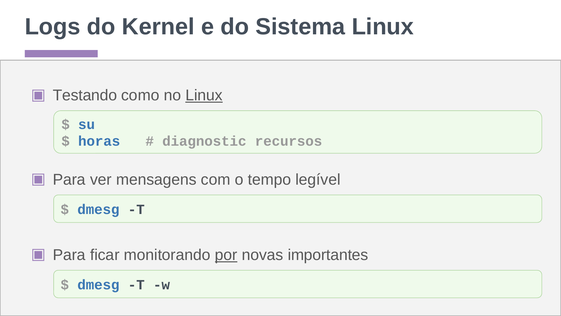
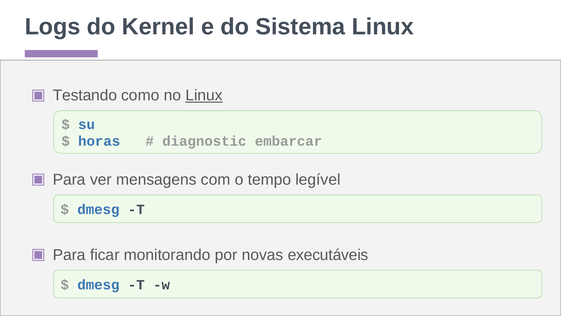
recursos: recursos -> embarcar (289, 141)
por underline: present -> none (226, 255)
importantes: importantes -> executáveis (328, 255)
